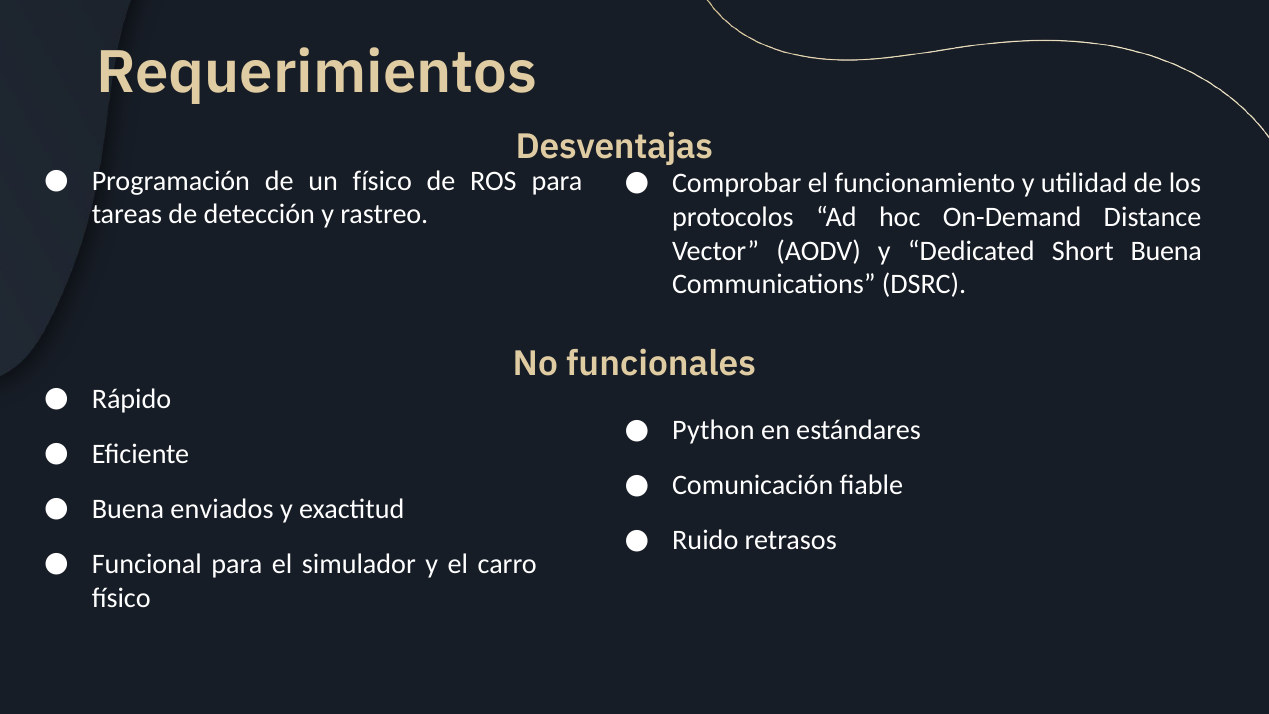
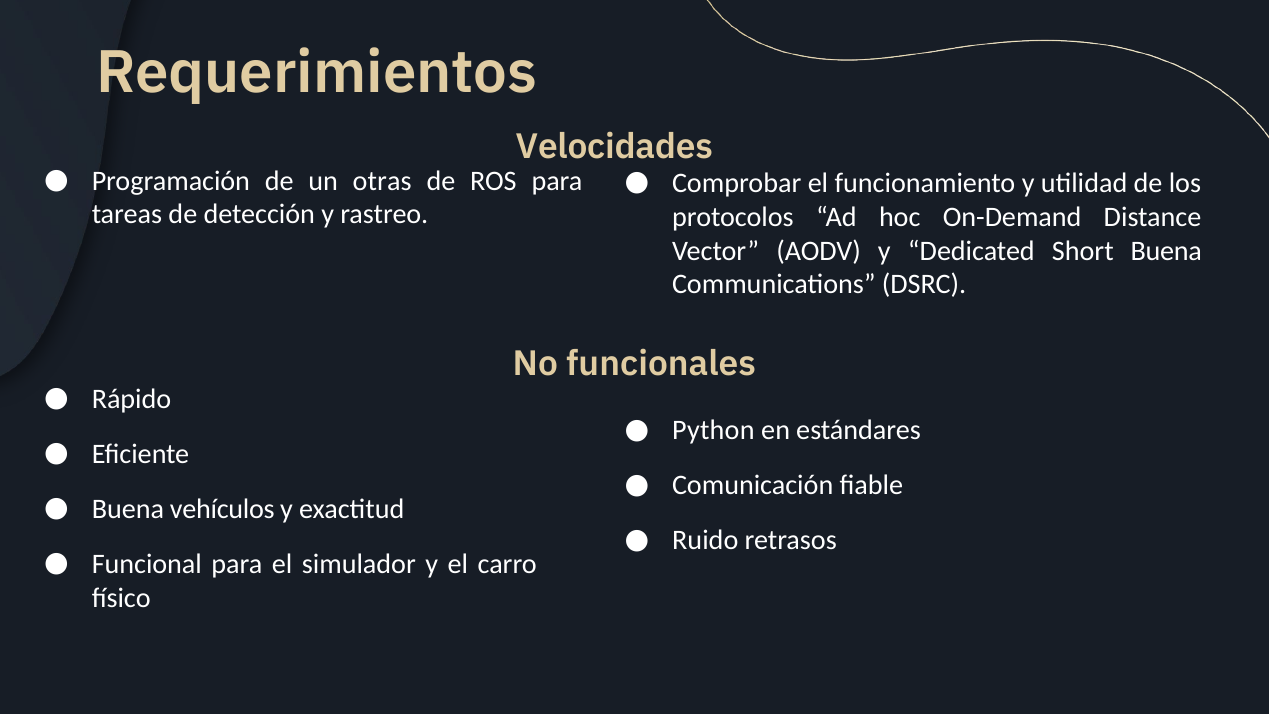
Desventajas: Desventajas -> Velocidades (614, 146)
un físico: físico -> otras (382, 181)
enviados: enviados -> vehículos (222, 509)
